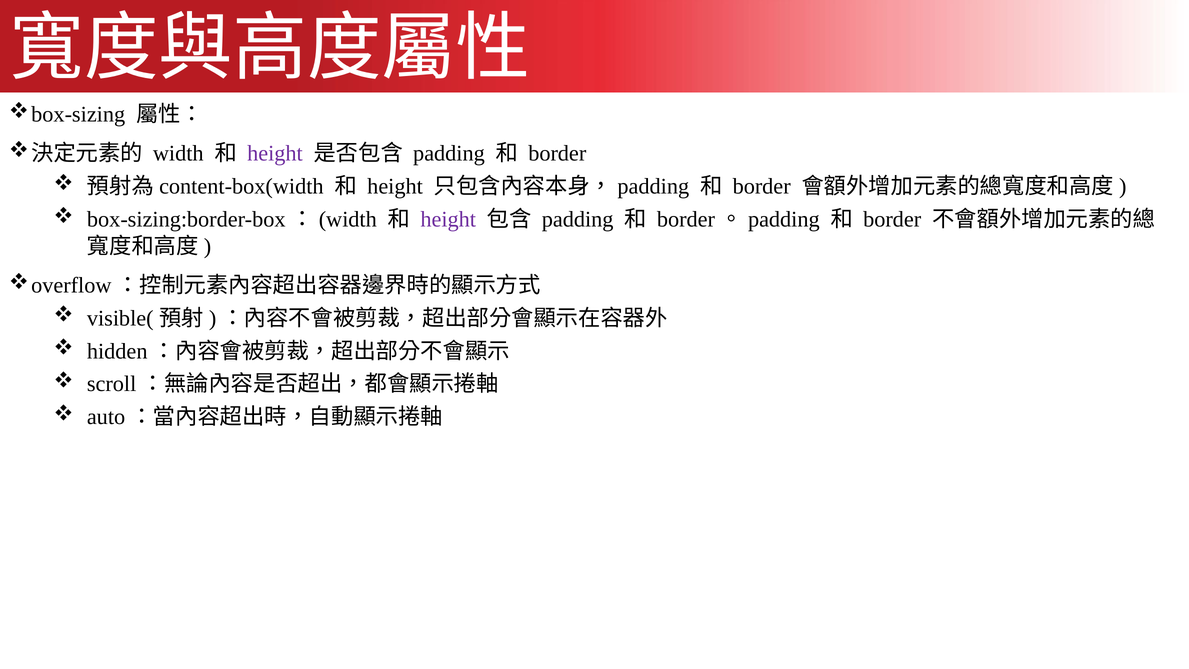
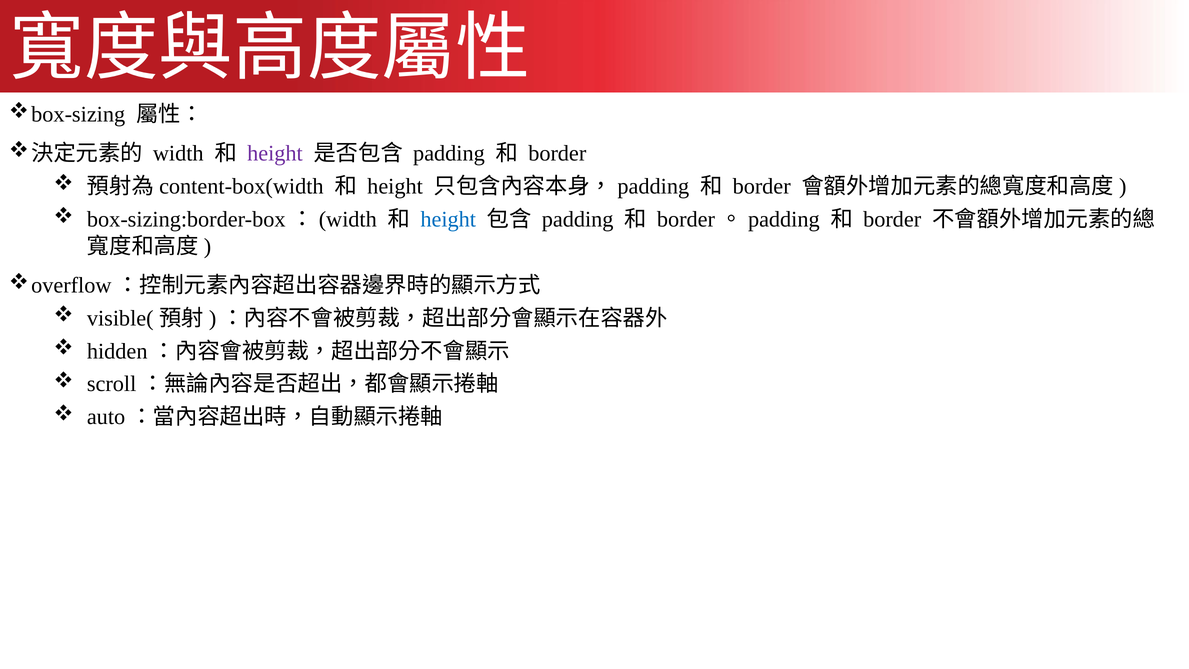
height colour: purple -> blue (448, 219)
